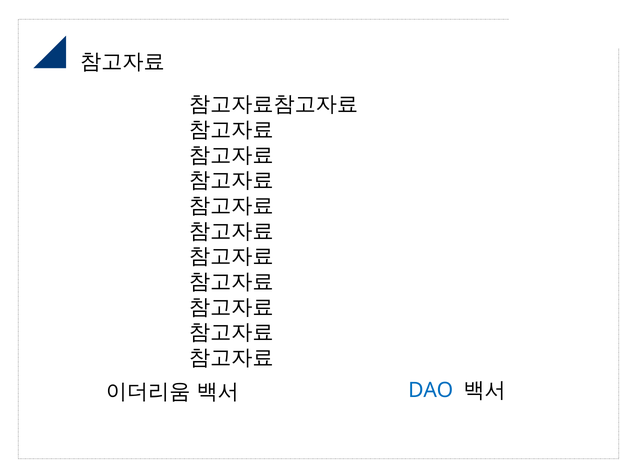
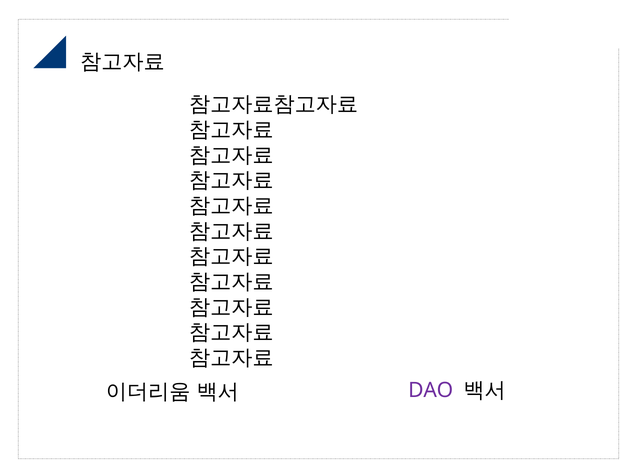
DAO colour: blue -> purple (431, 391)
